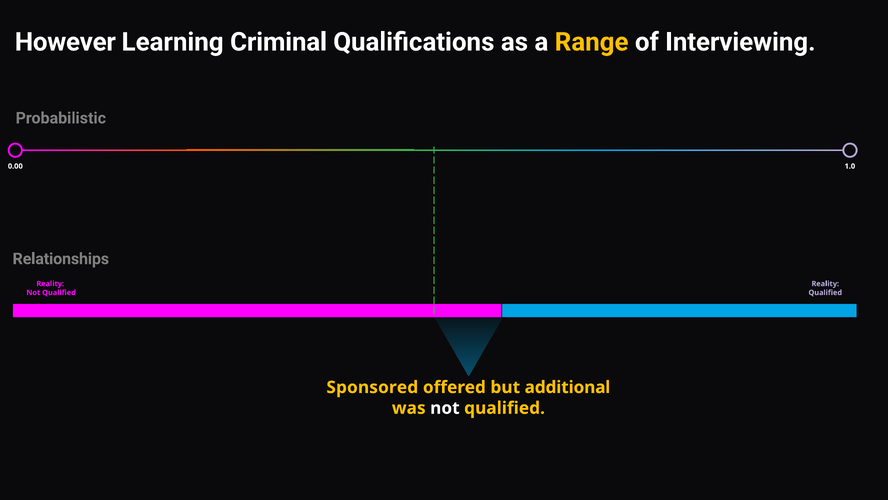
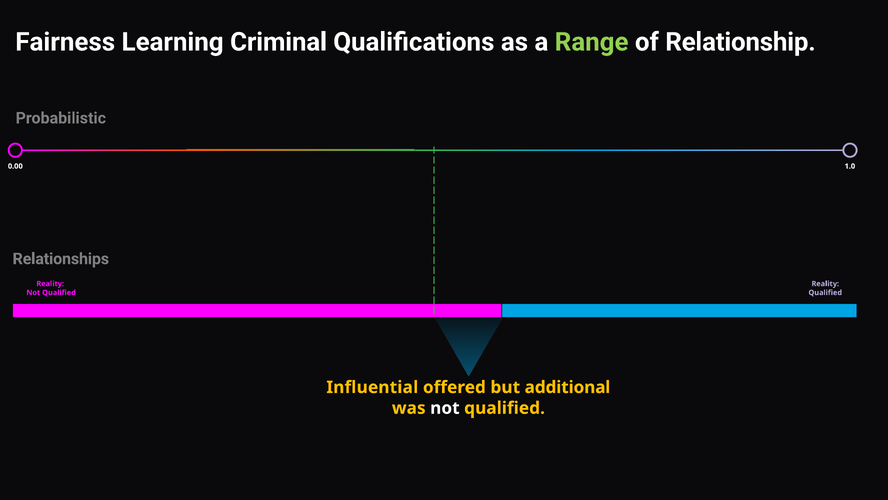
However: However -> Fairness (65, 42)
Range colour: yellow -> light green (592, 42)
Interviewing: Interviewing -> Relationship (741, 42)
Sponsored: Sponsored -> Influential (372, 387)
